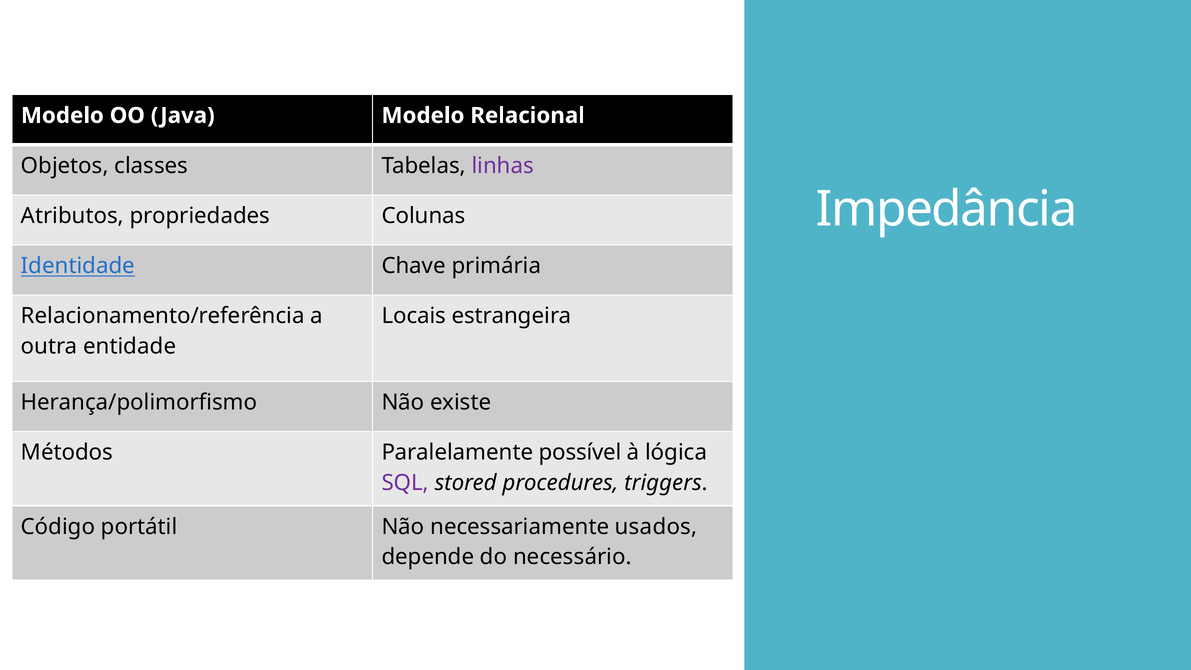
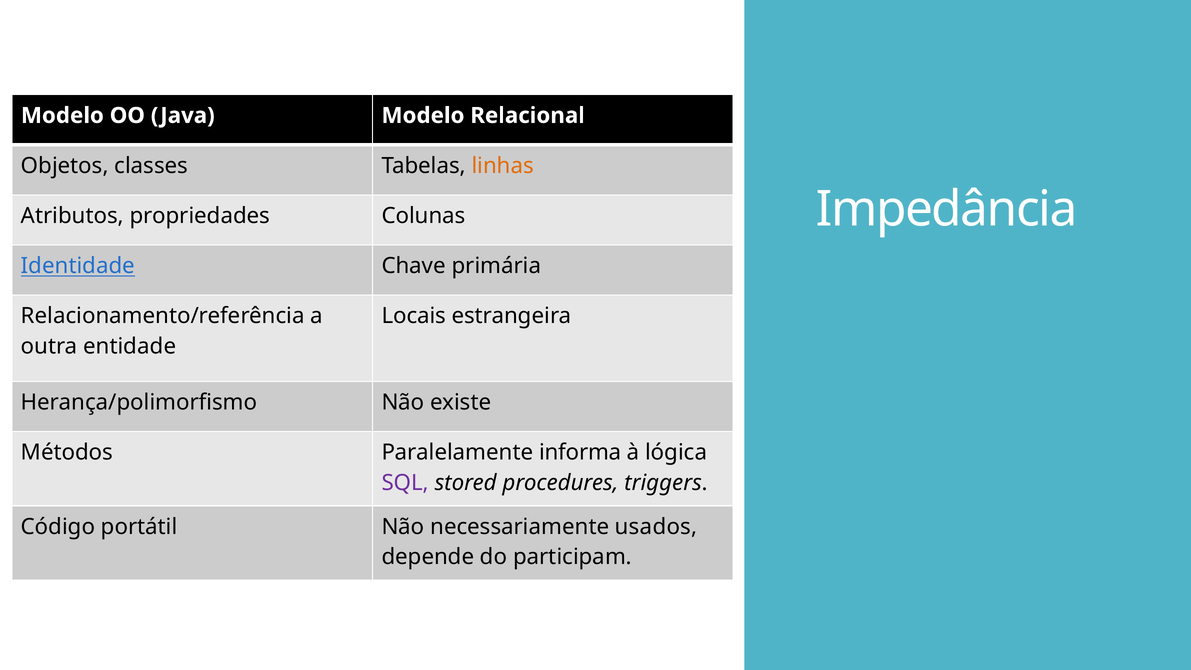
linhas colour: purple -> orange (503, 166)
possível: possível -> informa (580, 452)
necessário: necessário -> participam (572, 557)
